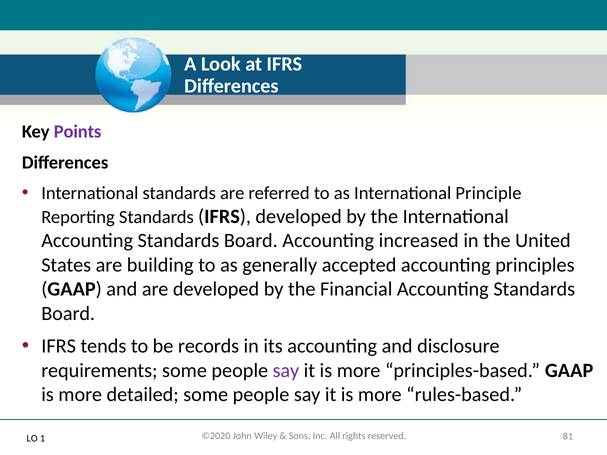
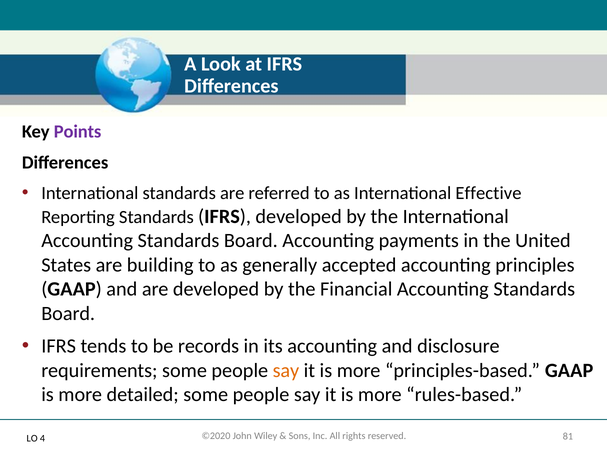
Principle: Principle -> Effective (488, 193)
increased: increased -> payments (419, 241)
say colour: purple -> orange (286, 371)
1: 1 -> 4 (42, 438)
